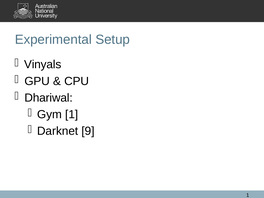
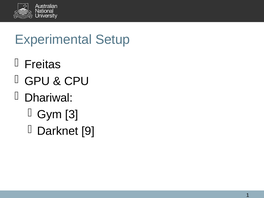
Vinyals: Vinyals -> Freitas (43, 64)
Gym 1: 1 -> 3 (72, 114)
